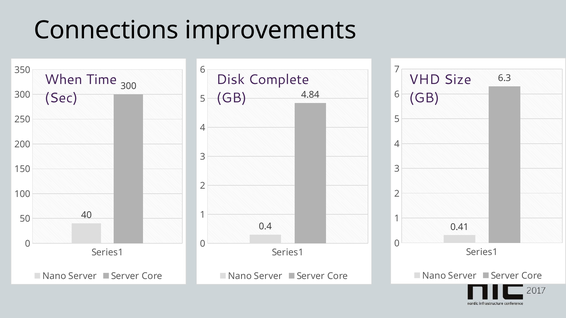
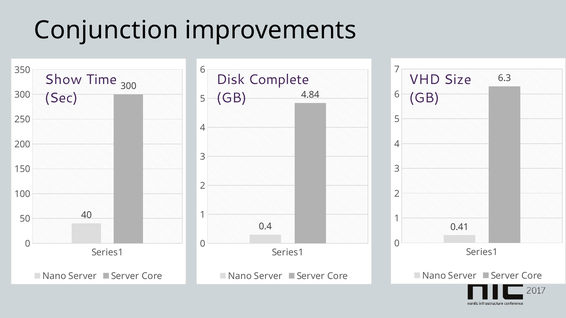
Connections: Connections -> Conjunction (106, 30)
When: When -> Show (63, 80)
